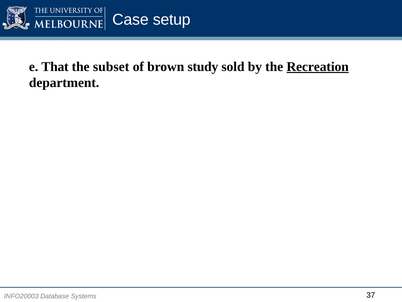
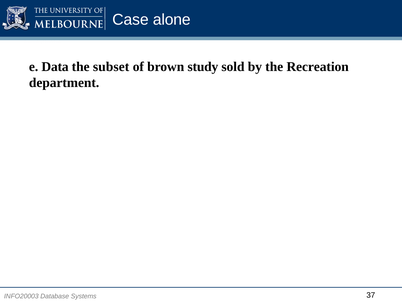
setup: setup -> alone (172, 20)
That: That -> Data (55, 67)
Recreation underline: present -> none (318, 67)
